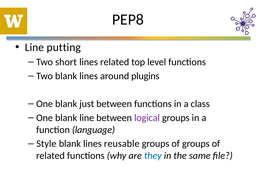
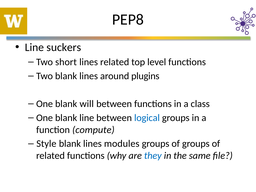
putting: putting -> suckers (64, 47)
just: just -> will (87, 104)
logical colour: purple -> blue (147, 118)
language: language -> compute (93, 130)
reusable: reusable -> modules (122, 144)
